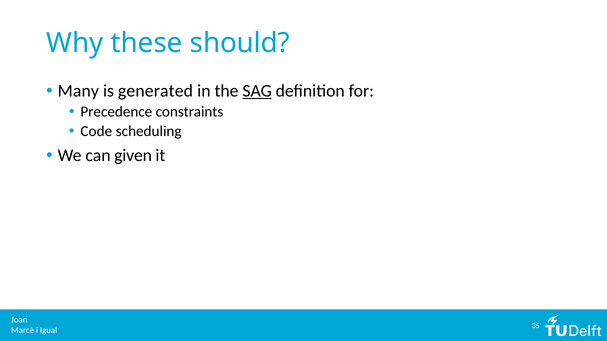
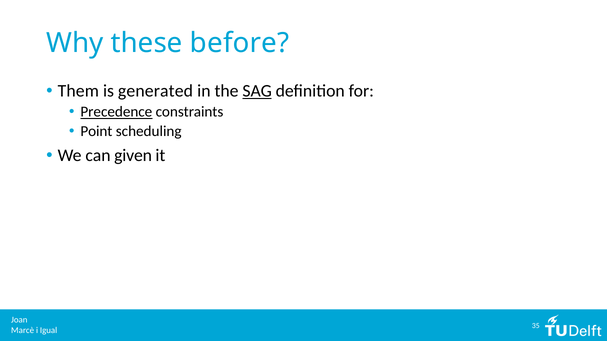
should: should -> before (240, 43)
Many: Many -> Them (78, 91)
Precedence underline: none -> present (116, 112)
Code: Code -> Point (96, 132)
